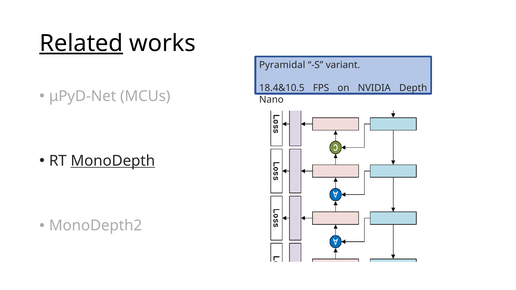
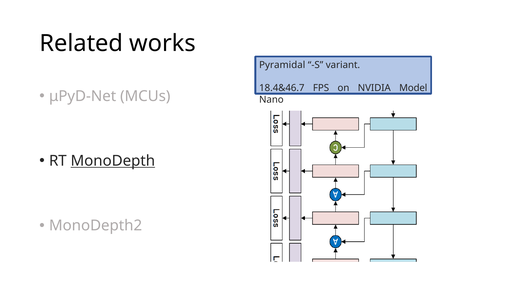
Related underline: present -> none (81, 43)
18.4&10.5: 18.4&10.5 -> 18.4&46.7 (282, 88)
Depth: Depth -> Model (413, 88)
